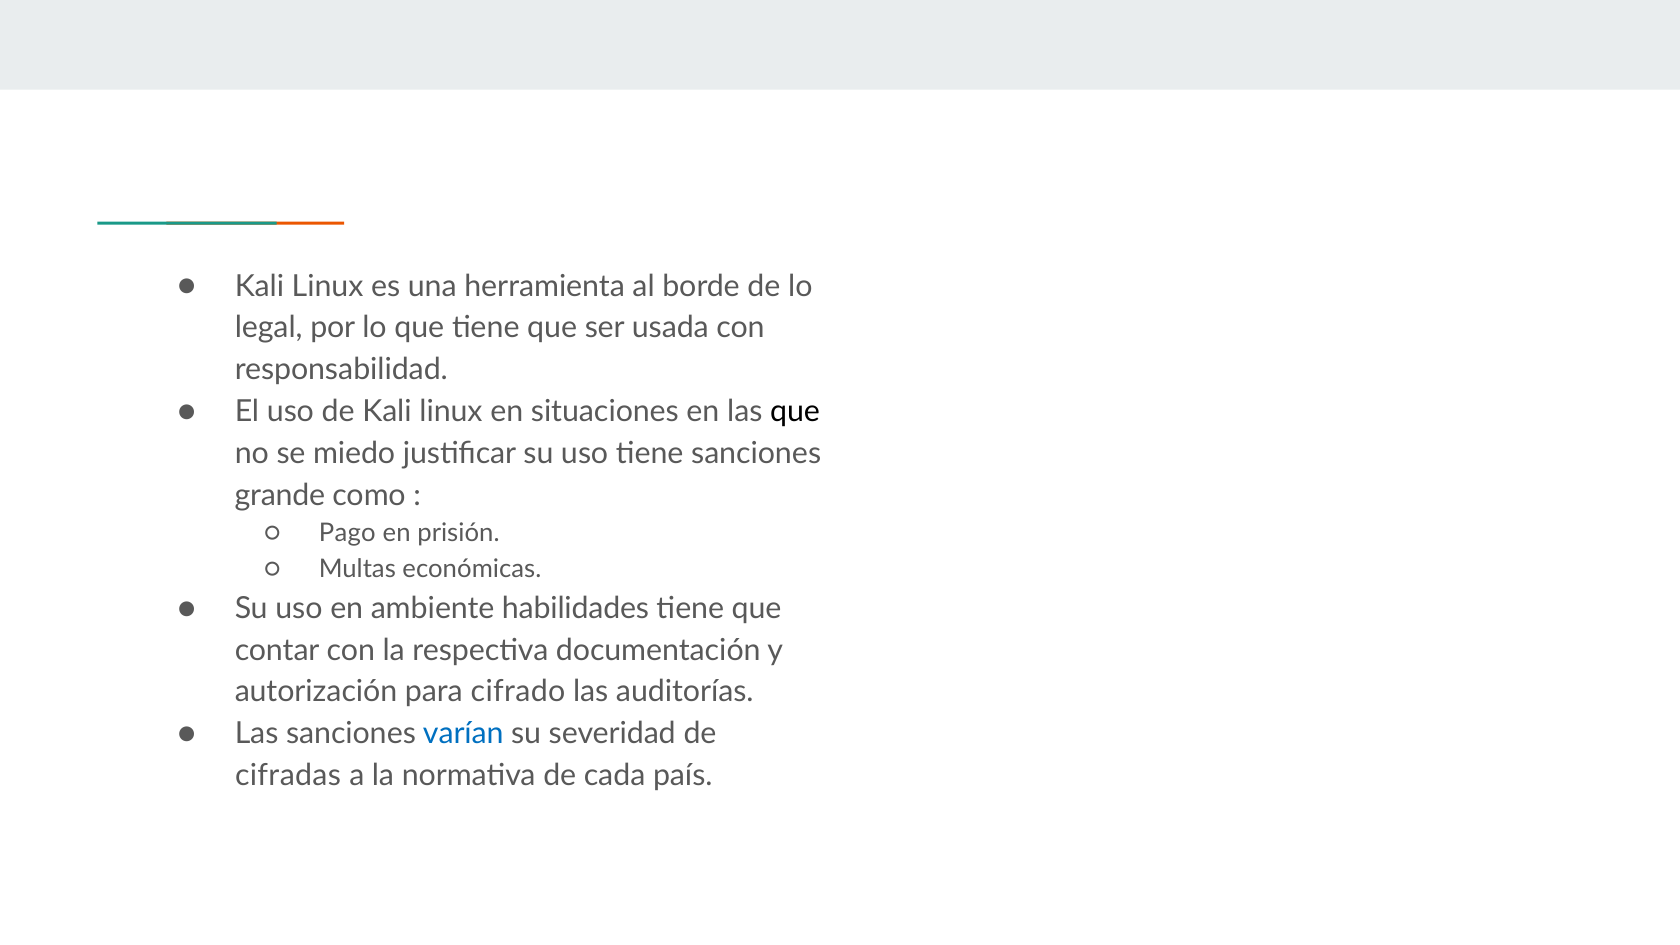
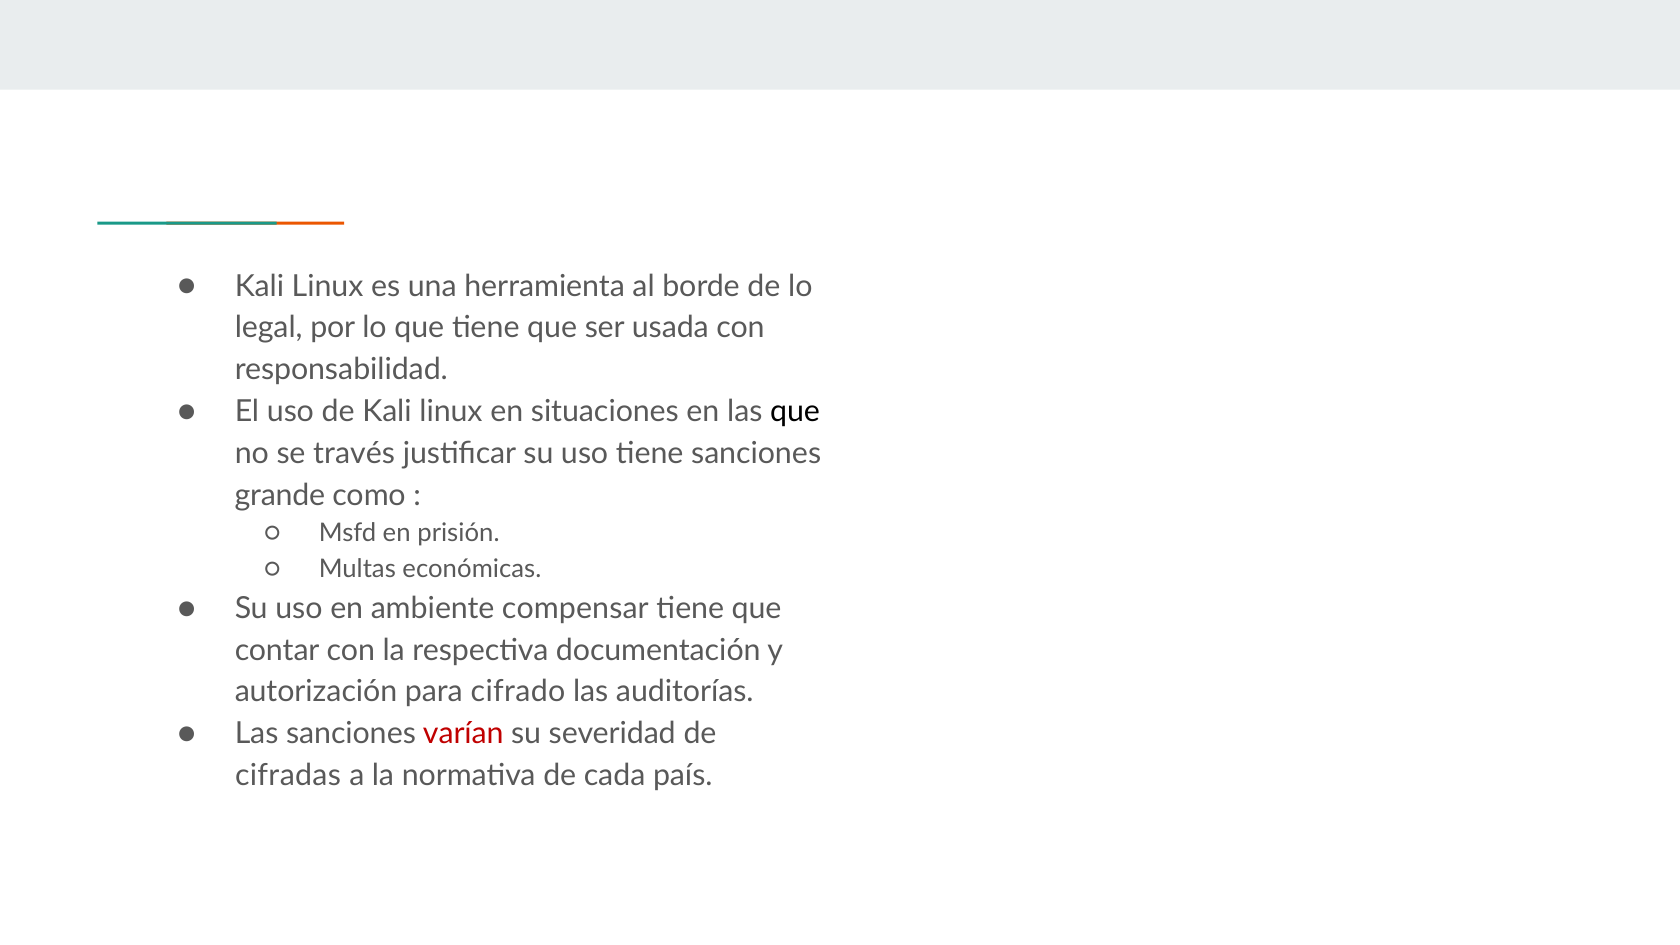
miedo: miedo -> través (354, 453)
Pago: Pago -> Msfd (348, 533)
habilidades: habilidades -> compensar (575, 608)
varían colour: blue -> red (463, 734)
